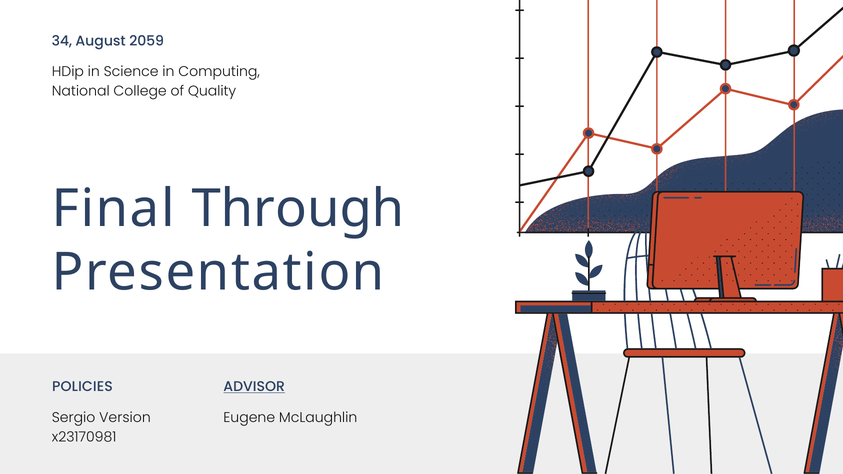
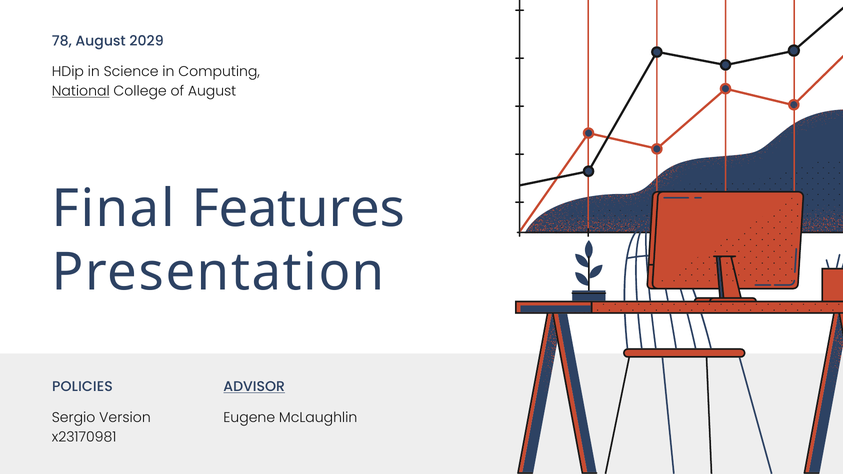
34: 34 -> 78 (62, 41)
2059: 2059 -> 2029 (147, 41)
National underline: none -> present (81, 91)
of Quality: Quality -> August (212, 91)
Through: Through -> Features (298, 209)
